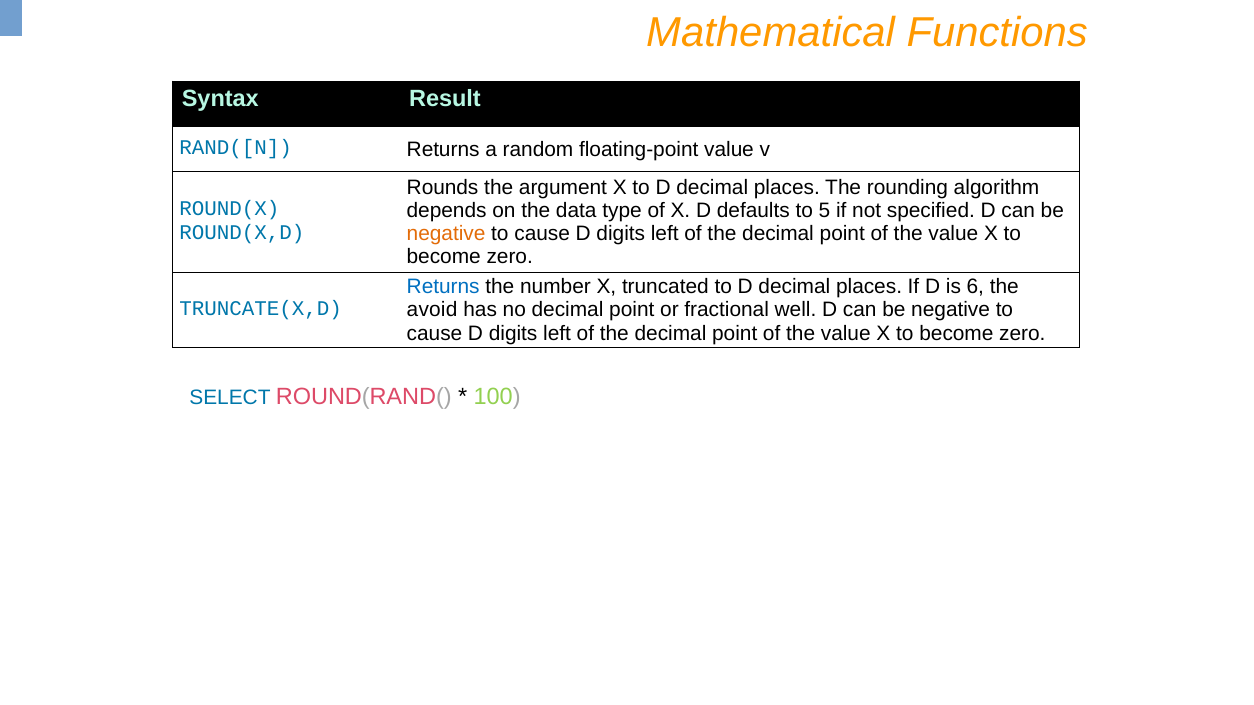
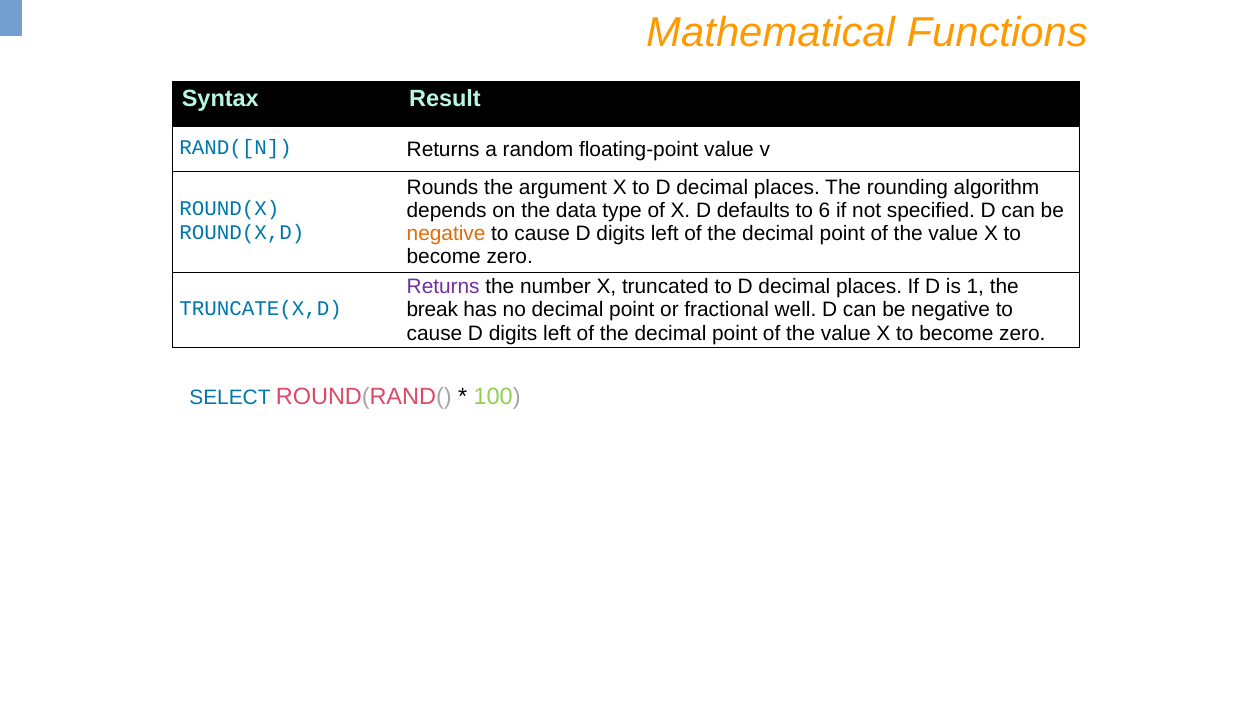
5: 5 -> 6 (825, 211)
Returns colour: blue -> purple (443, 287)
6: 6 -> 1 (975, 287)
avoid: avoid -> break (432, 310)
